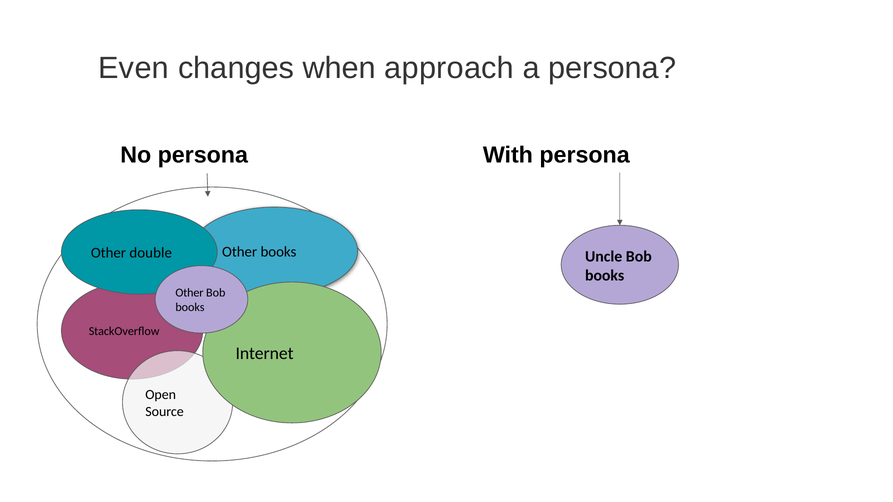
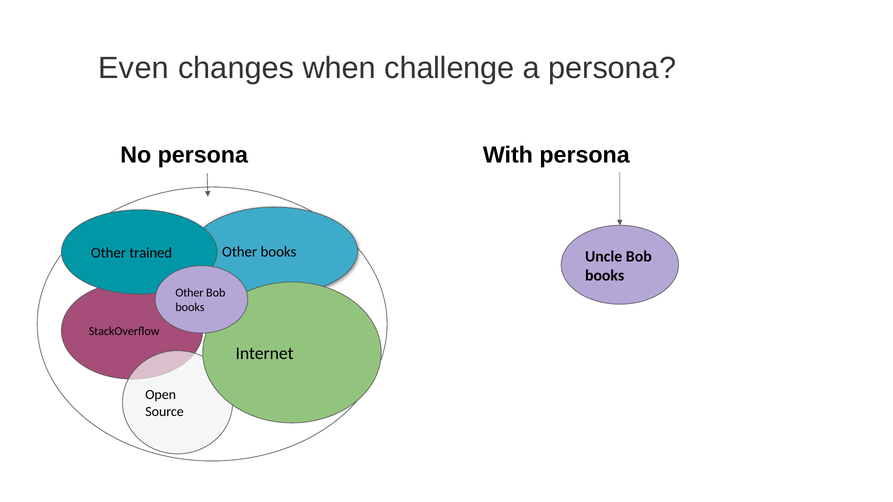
approach: approach -> challenge (449, 68)
double: double -> trained (151, 253)
